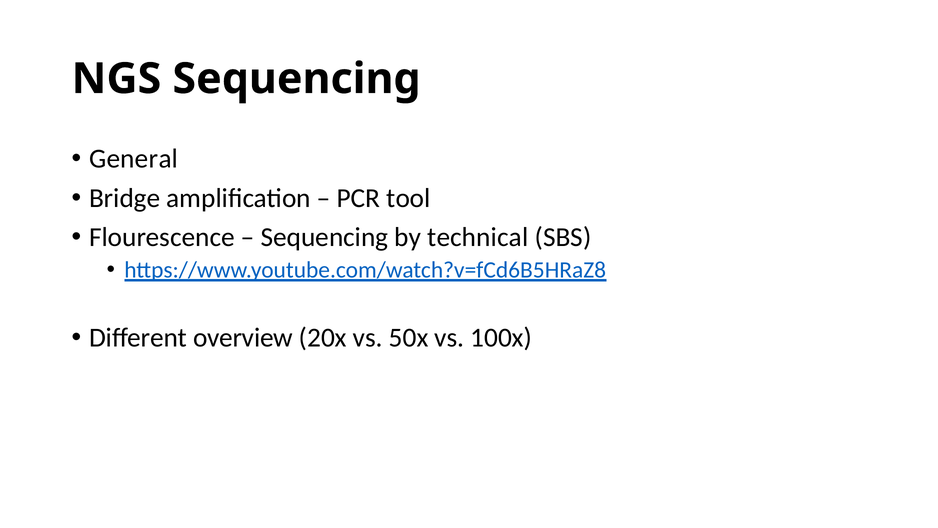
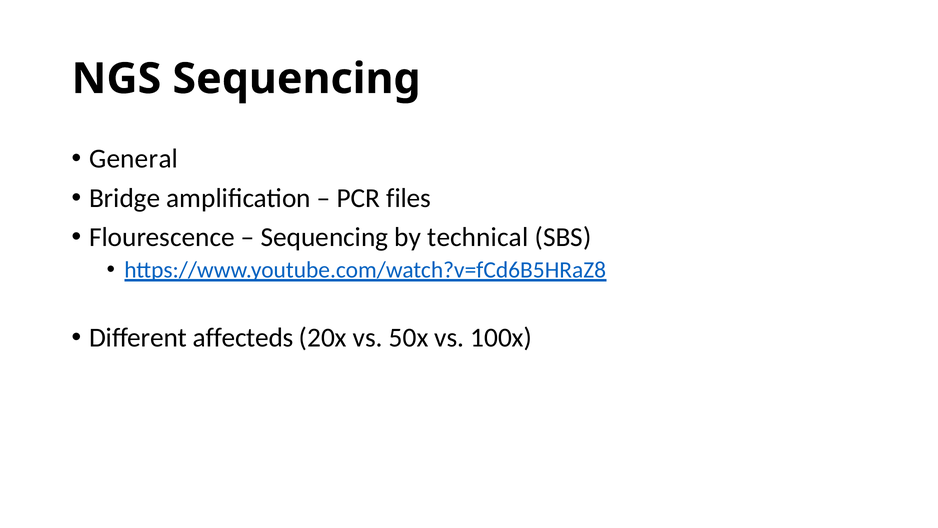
tool: tool -> files (409, 198)
overview: overview -> affecteds (243, 337)
